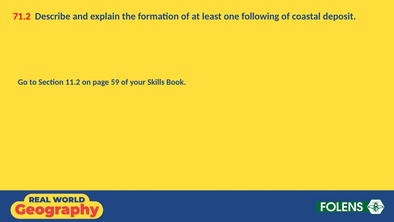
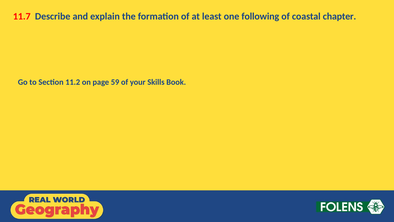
71.2: 71.2 -> 11.7 (22, 16)
deposit: deposit -> chapter (339, 16)
